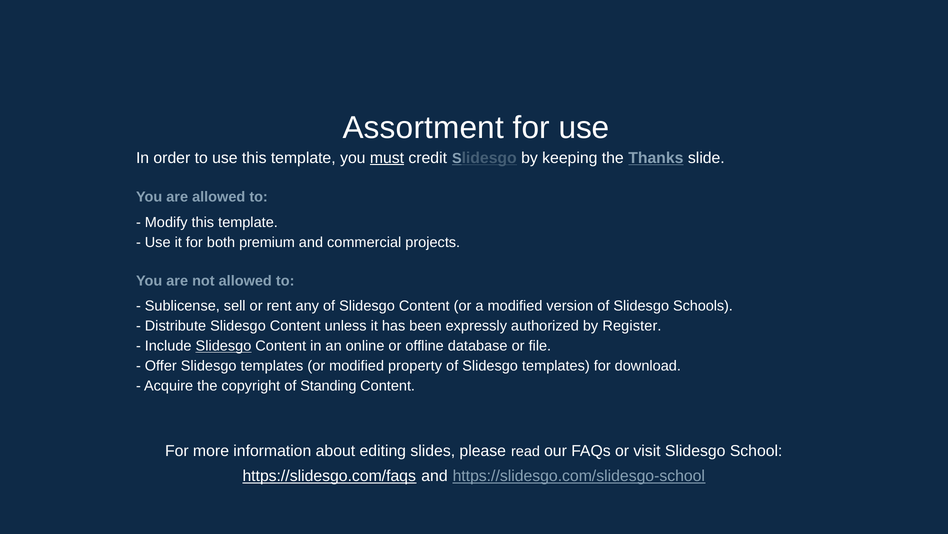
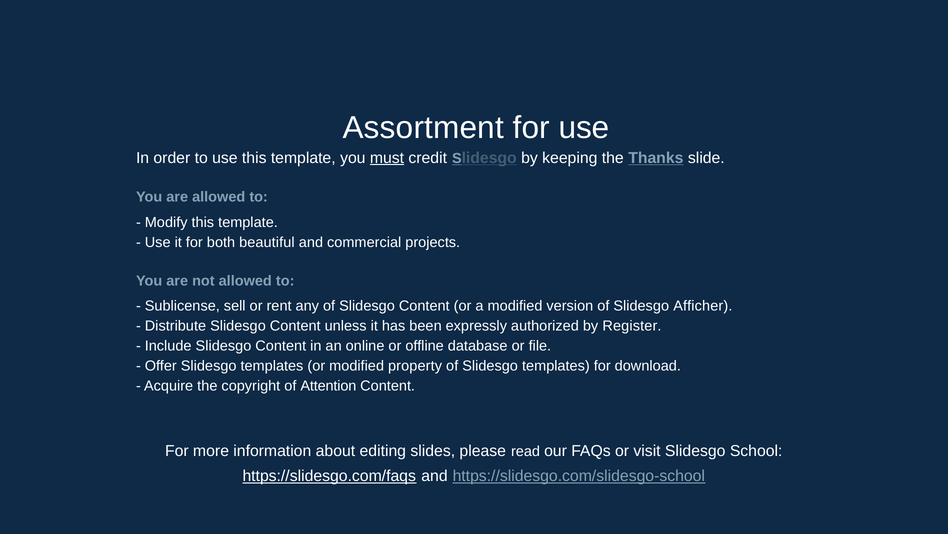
premium: premium -> beautiful (267, 242)
Schools: Schools -> Afficher (703, 306)
Slidesgo underline: present -> none (223, 346)
Standing: Standing -> Attention (328, 385)
